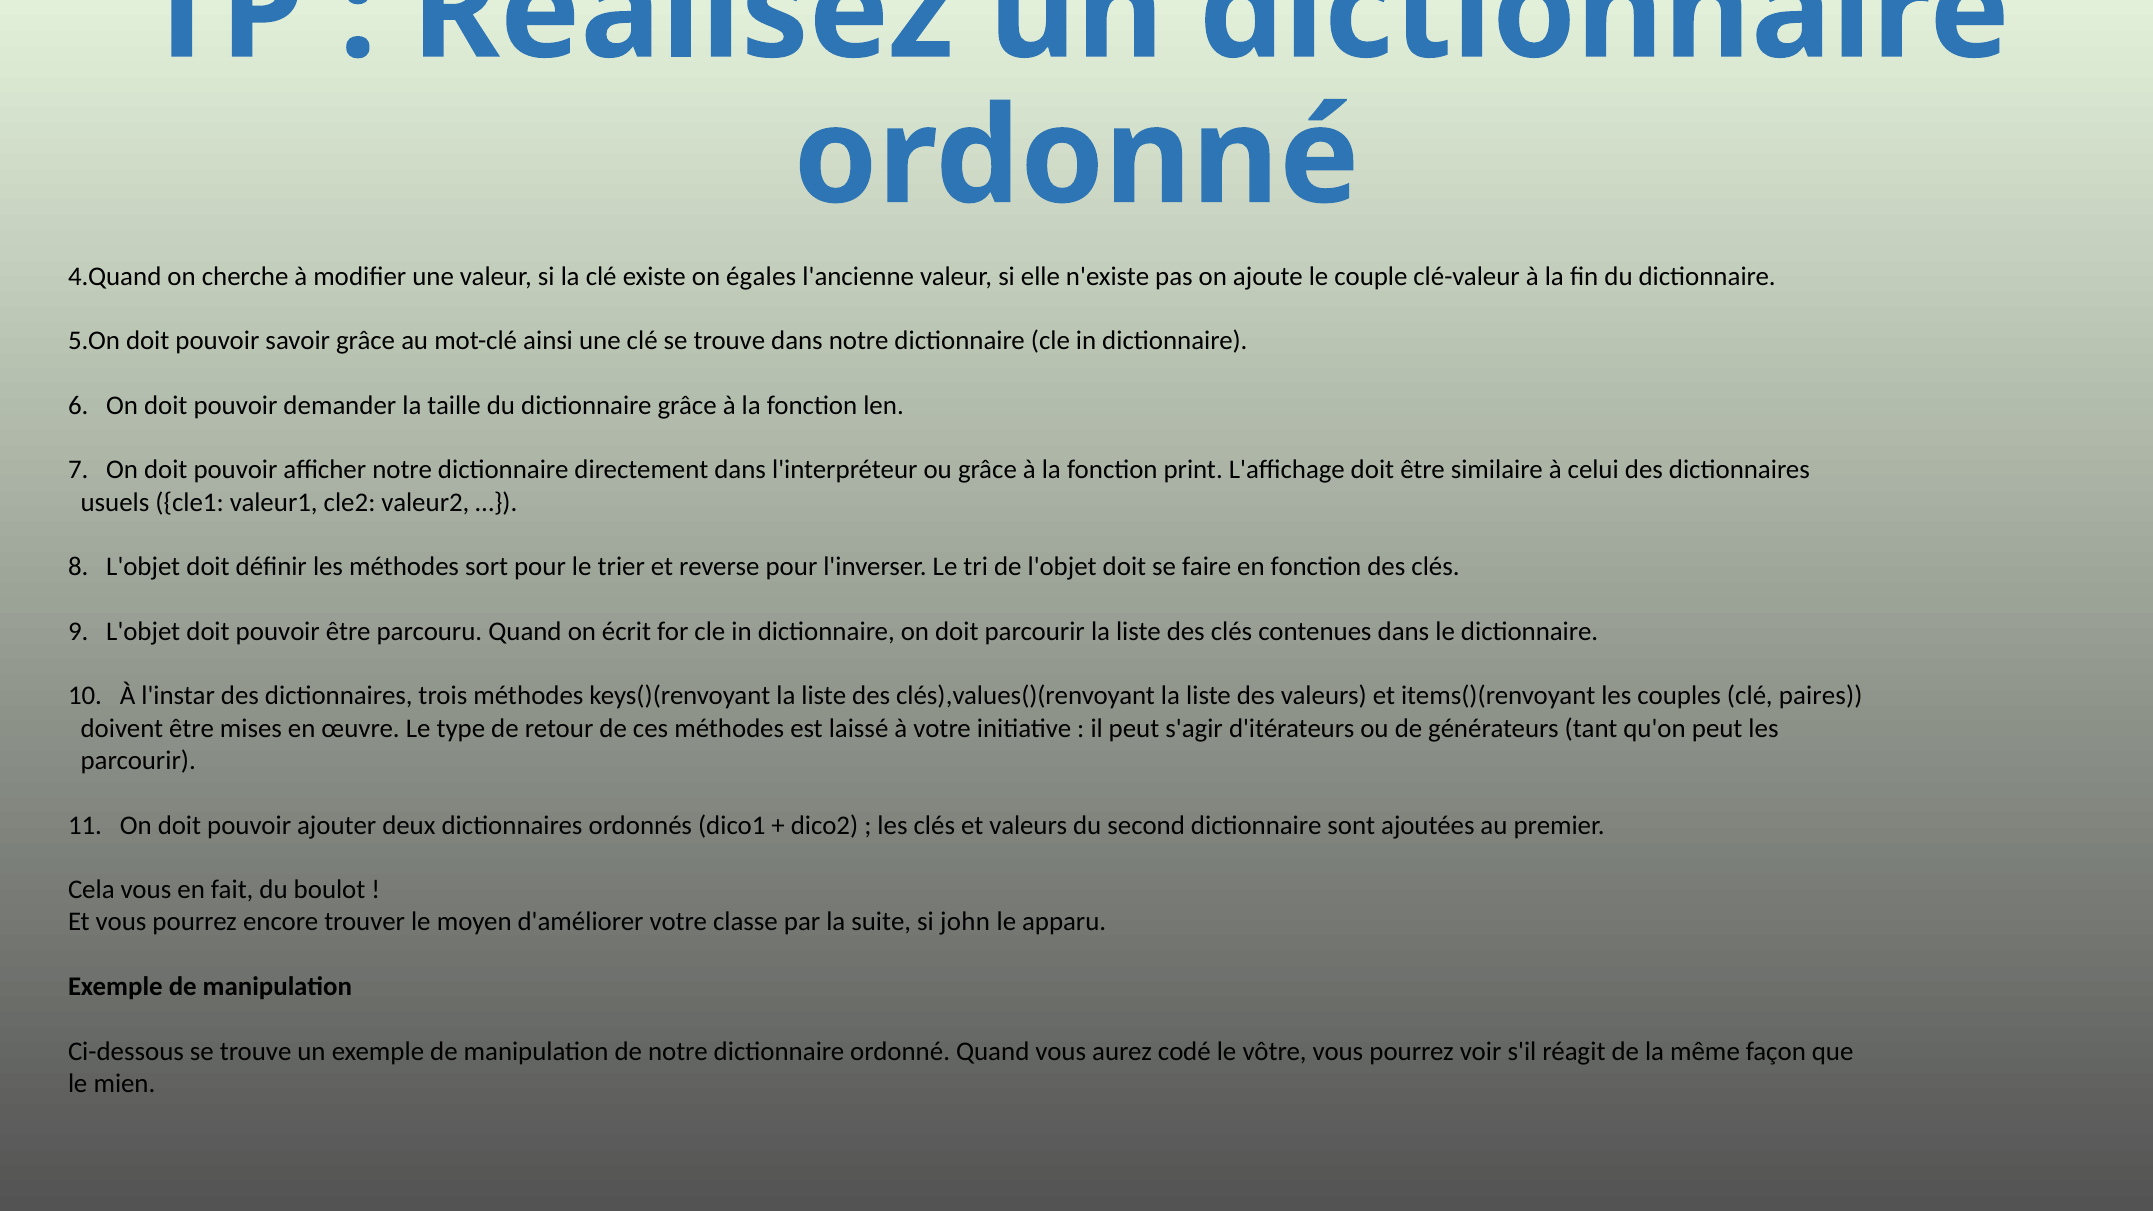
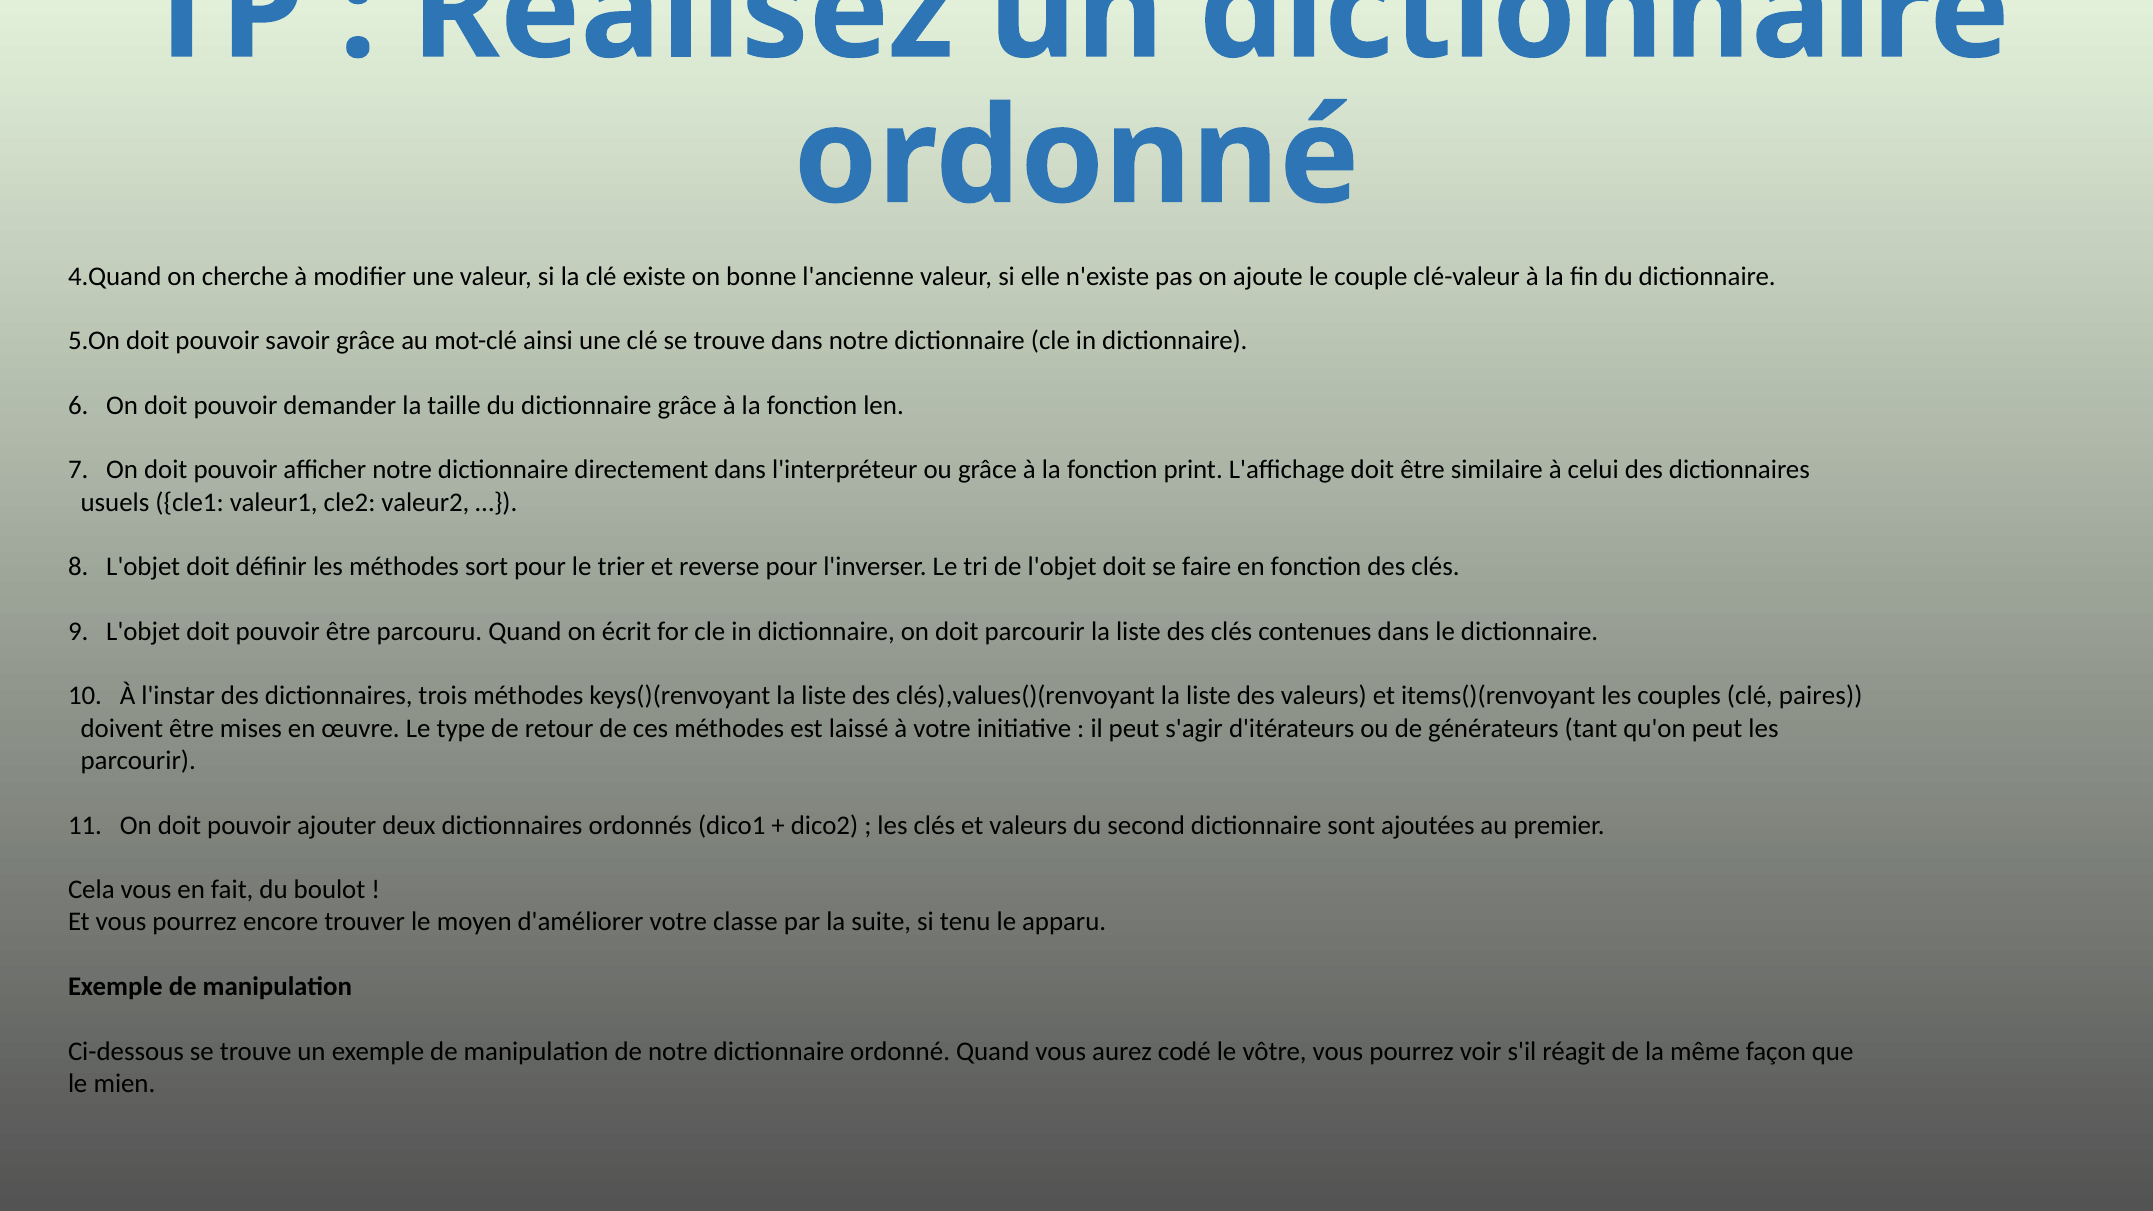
égales: égales -> bonne (761, 276)
john: john -> tenu (965, 922)
